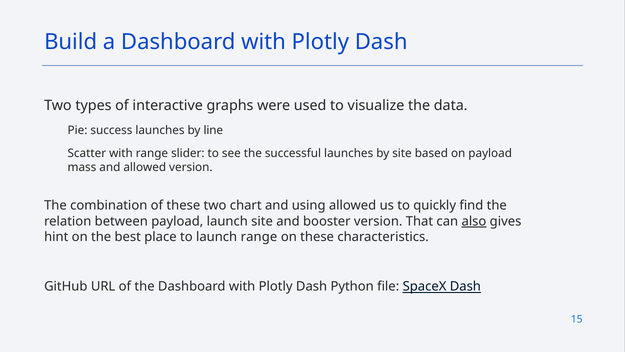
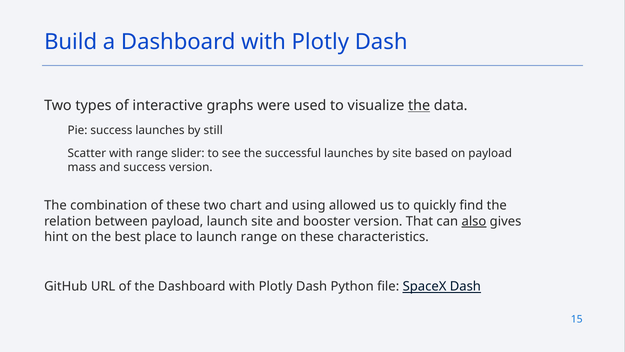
the underline: none -> present (419, 106)
line: line -> still (213, 130)
and allowed: allowed -> success (145, 167)
